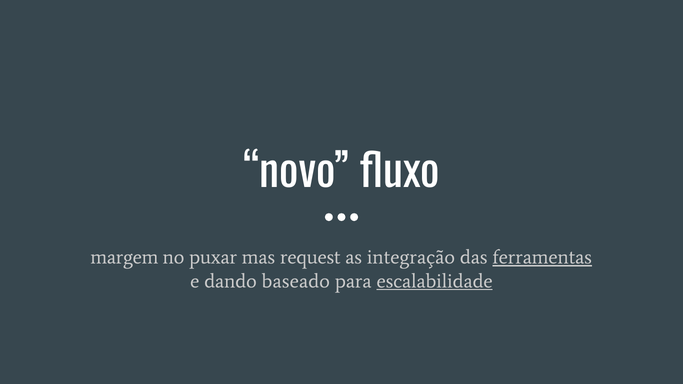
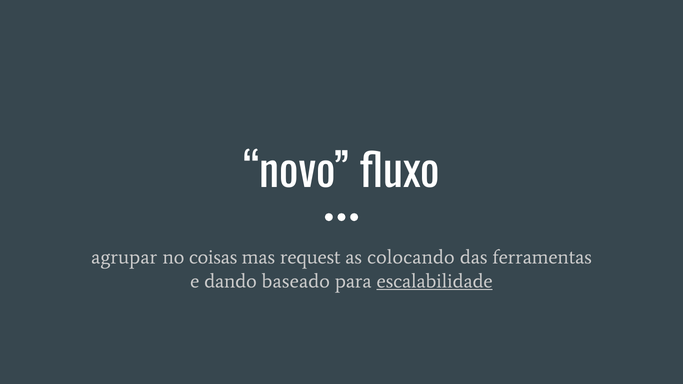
margem: margem -> agrupar (124, 257)
puxar: puxar -> coisas (213, 257)
integração: integração -> colocando (411, 257)
ferramentas underline: present -> none (542, 257)
